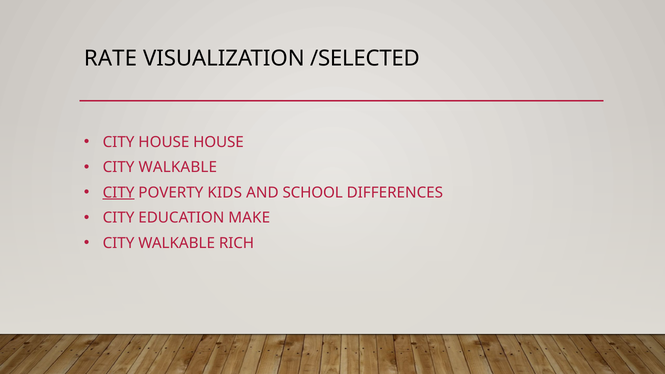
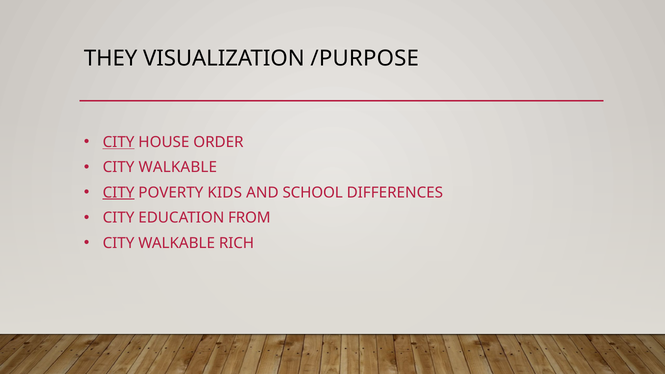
RATE: RATE -> THEY (111, 58)
/SELECTED: /SELECTED -> /PURPOSE (365, 58)
CITY underline: none -> present (119, 142)
HOUSE HOUSE: HOUSE -> ORDER (218, 142)
MAKE: MAKE -> FROM (249, 218)
